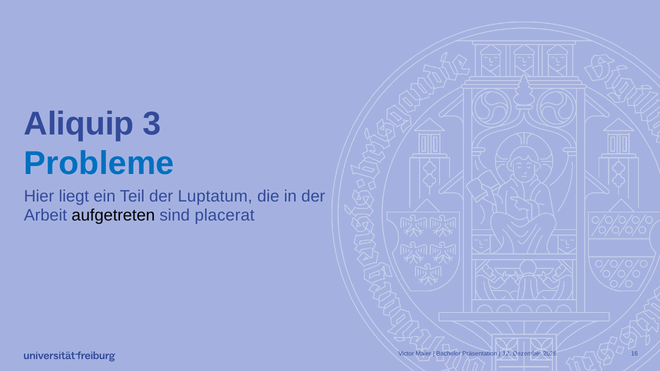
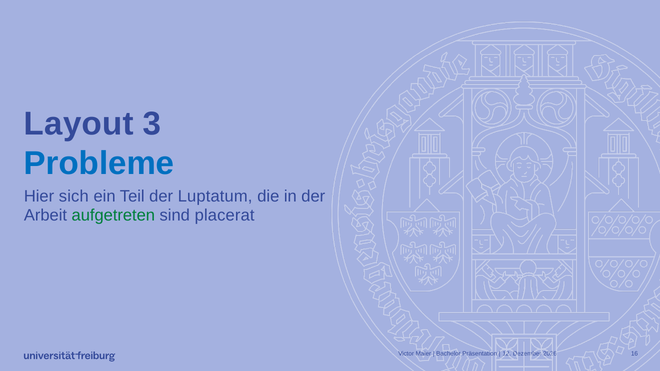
Aliquip: Aliquip -> Layout (79, 124)
liegt: liegt -> sich (74, 196)
aufgetreten colour: black -> green (113, 215)
